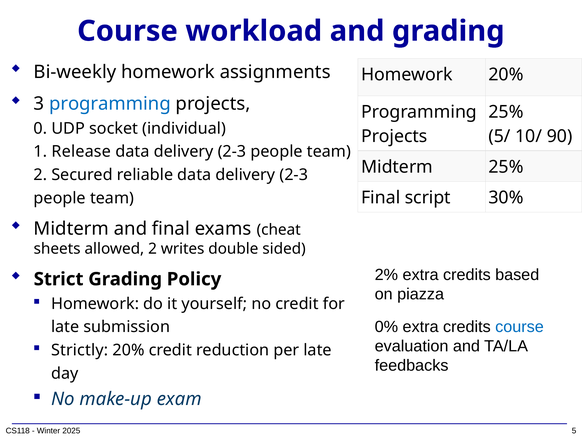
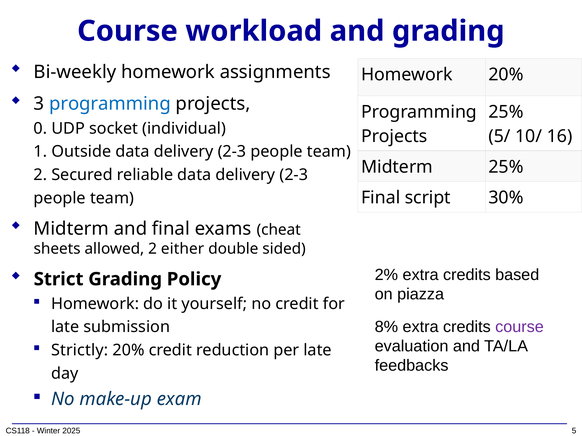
90: 90 -> 16 (560, 136)
Release: Release -> Outside (81, 152)
writes: writes -> either (183, 249)
0%: 0% -> 8% (386, 327)
course colour: blue -> purple (519, 327)
